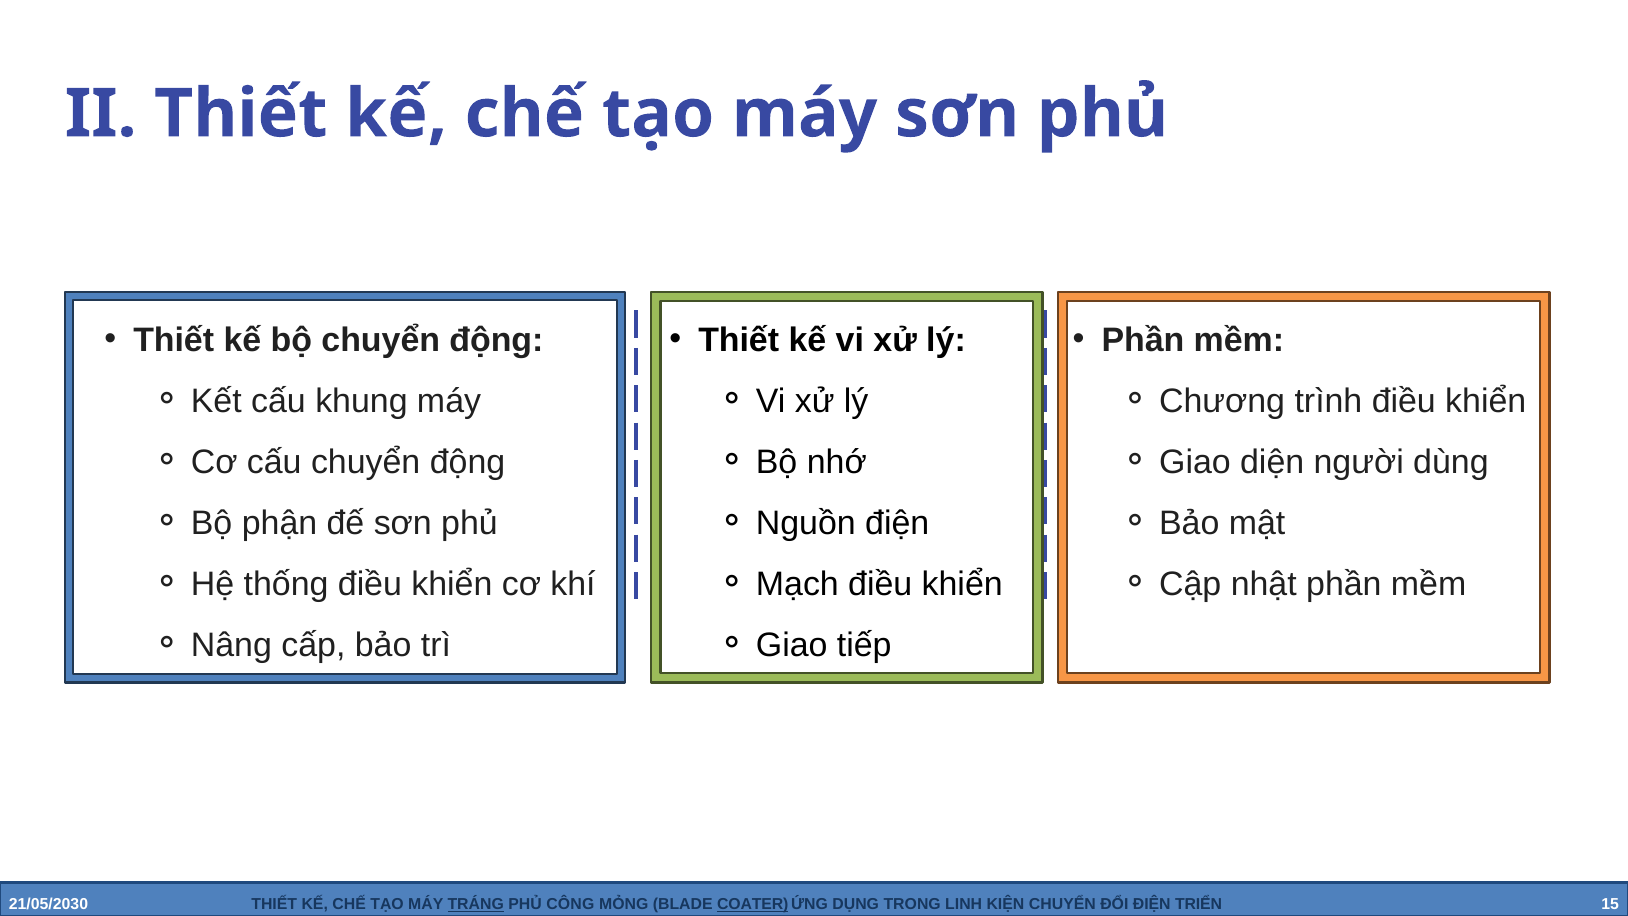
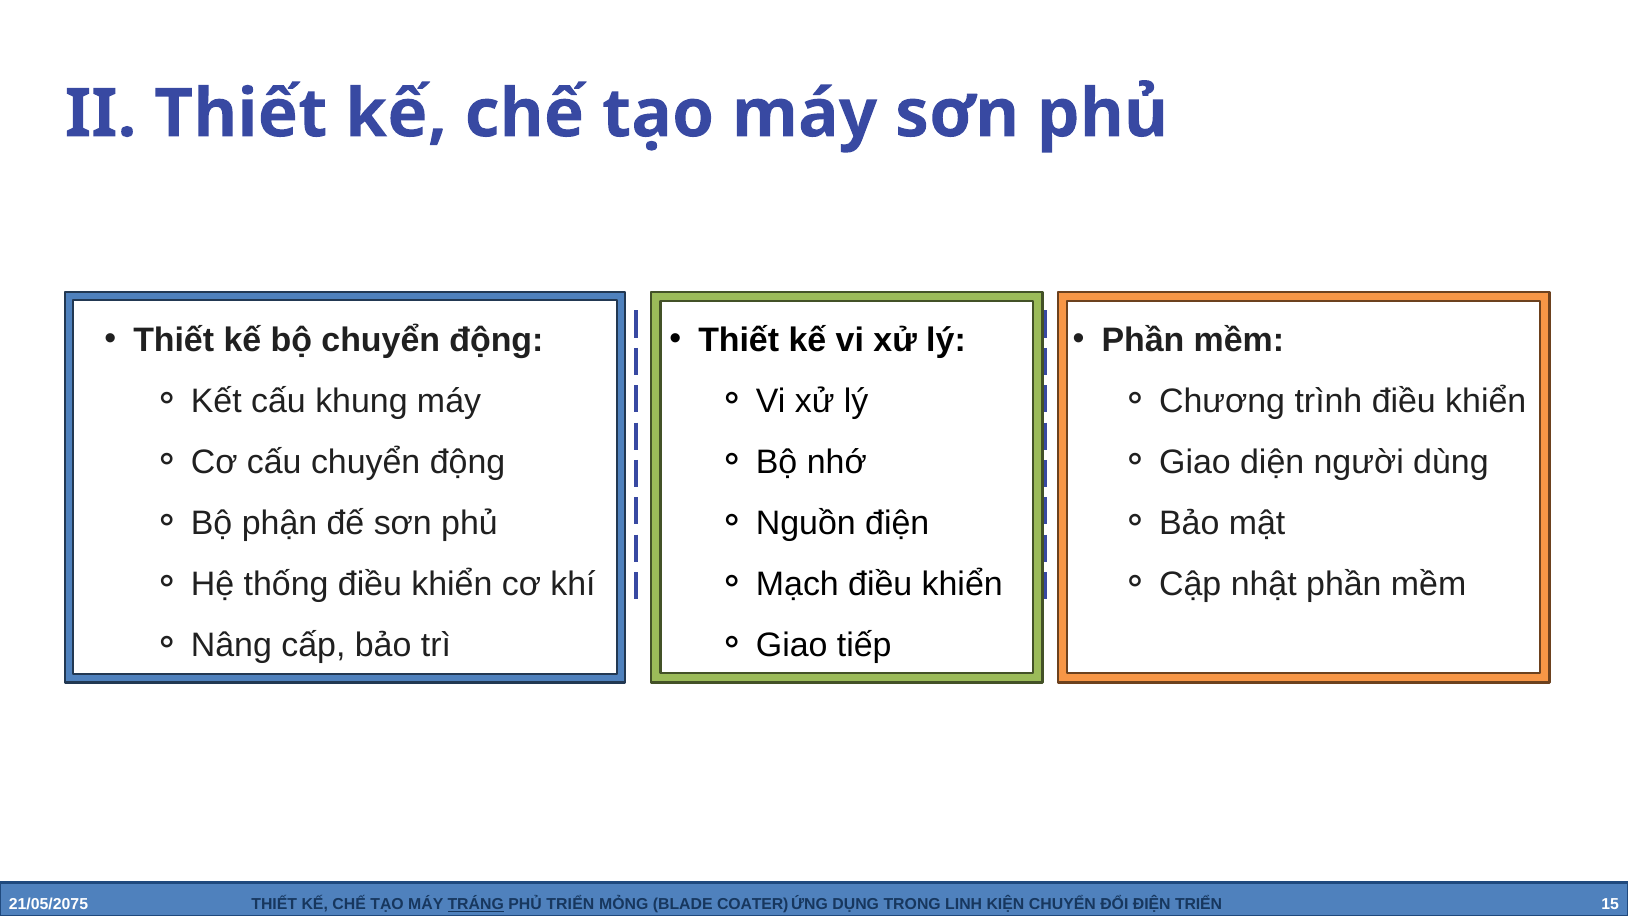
21/05/2030: 21/05/2030 -> 21/05/2075 (48, 904)
PHỦ CÔNG: CÔNG -> TRIỂN (570, 904)
COATER underline: present -> none (753, 904)
